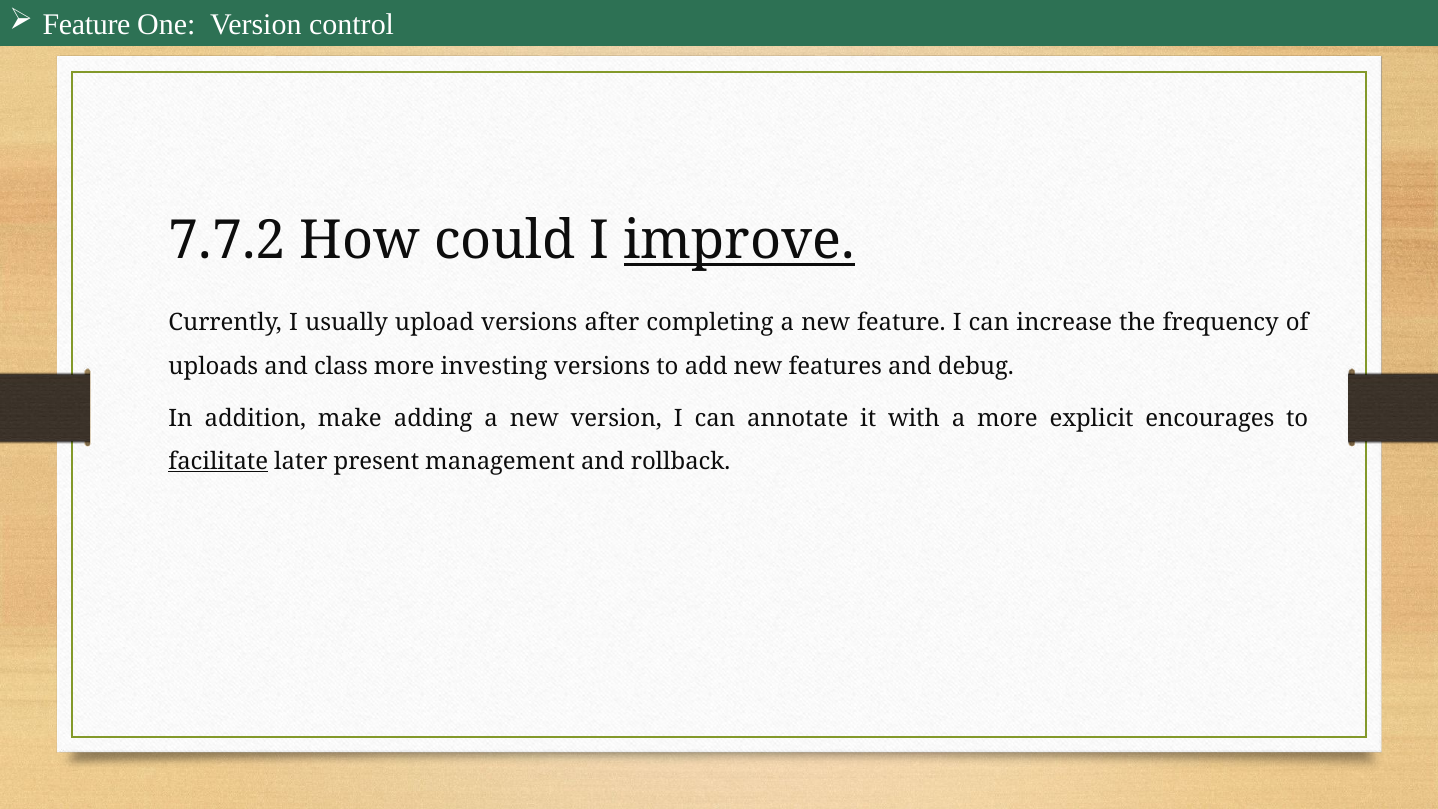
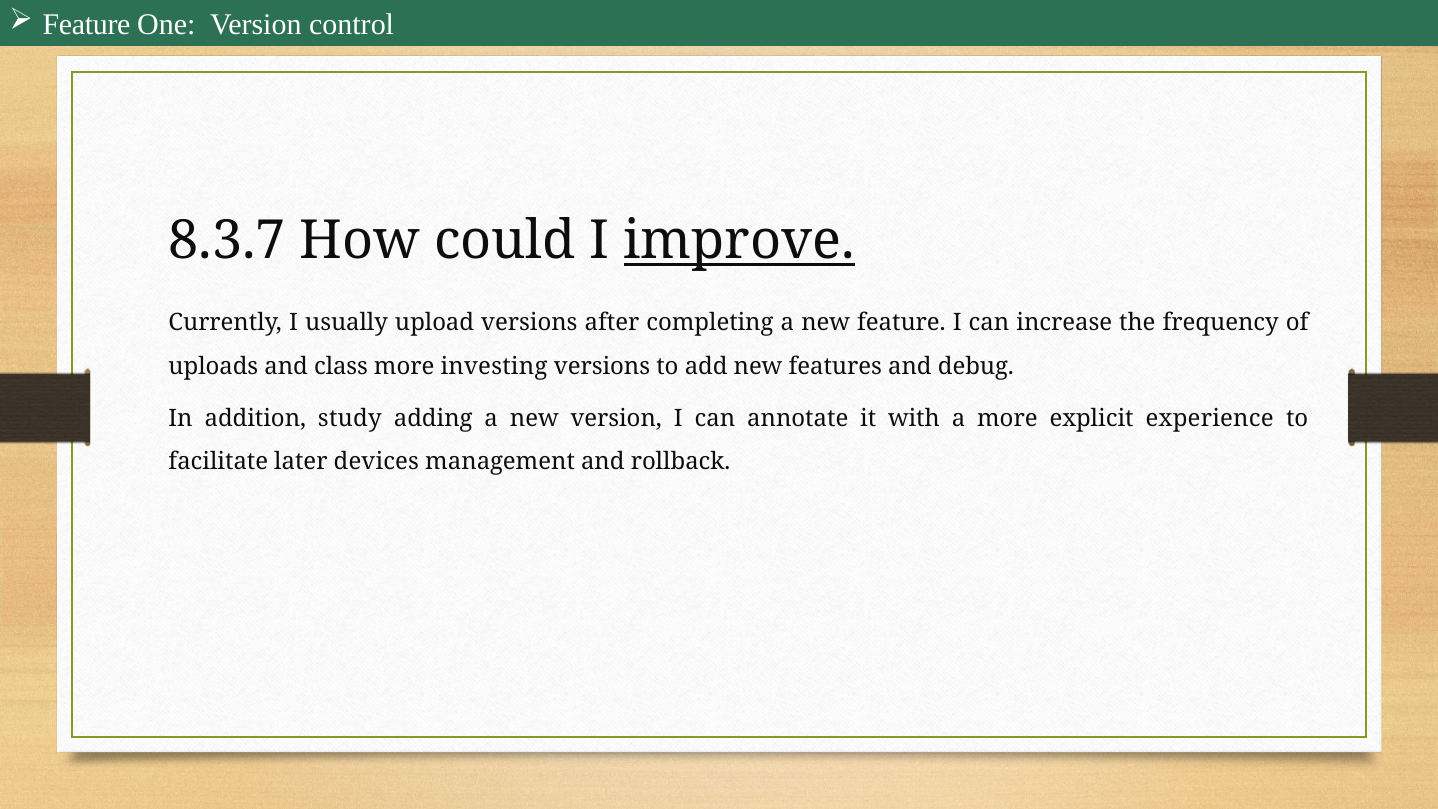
7.7.2: 7.7.2 -> 8.3.7 (227, 241)
make: make -> study (350, 418)
encourages: encourages -> experience (1210, 418)
facilitate underline: present -> none (218, 461)
present: present -> devices (376, 461)
